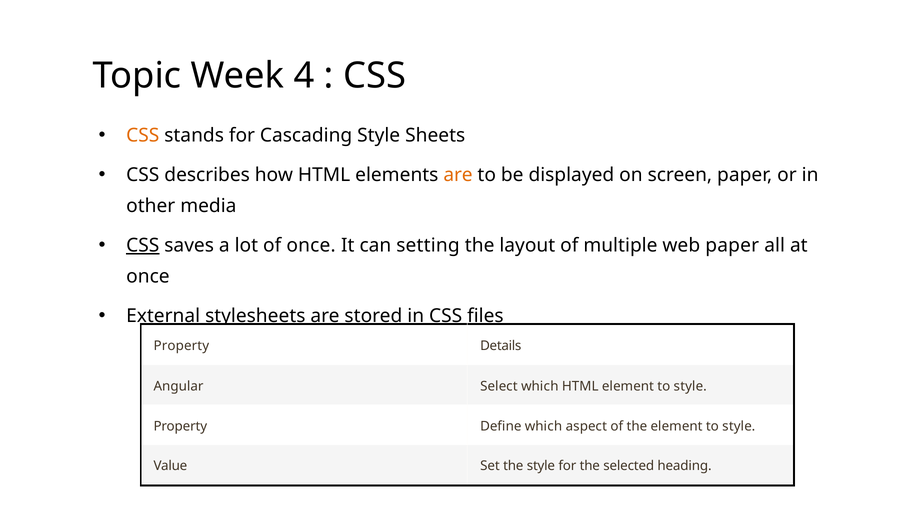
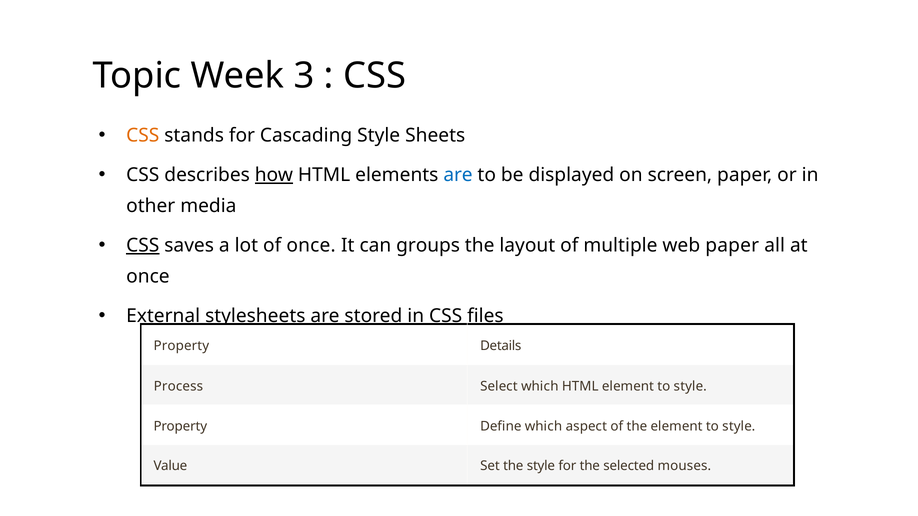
4: 4 -> 3 (304, 76)
how underline: none -> present (274, 175)
are colour: orange -> blue (458, 175)
setting: setting -> groups (428, 246)
Angular: Angular -> Process (178, 387)
heading: heading -> mouses (684, 466)
